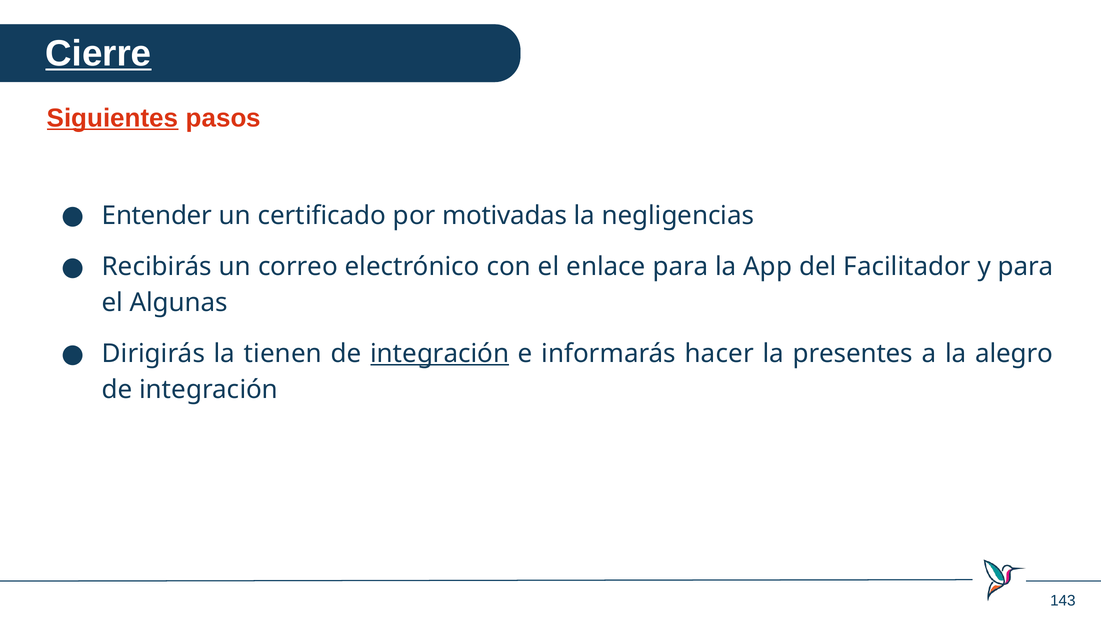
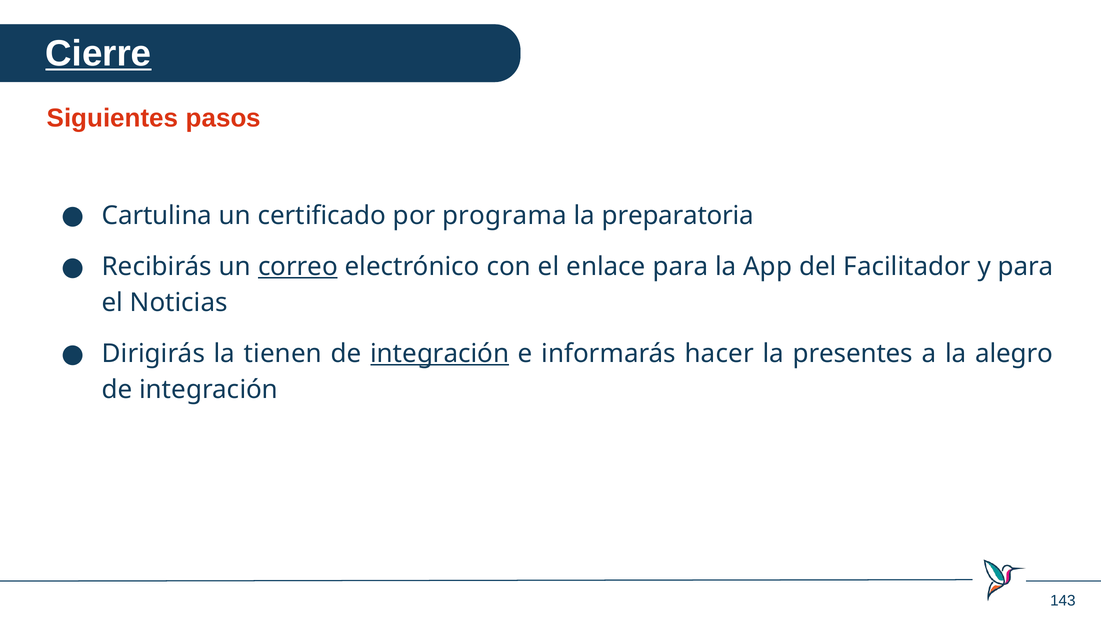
Siguientes underline: present -> none (113, 118)
Entender: Entender -> Cartulina (157, 216)
motivadas: motivadas -> programa (504, 216)
negligencias: negligencias -> preparatoria (678, 216)
correo underline: none -> present (298, 267)
Algunas: Algunas -> Noticias (179, 303)
